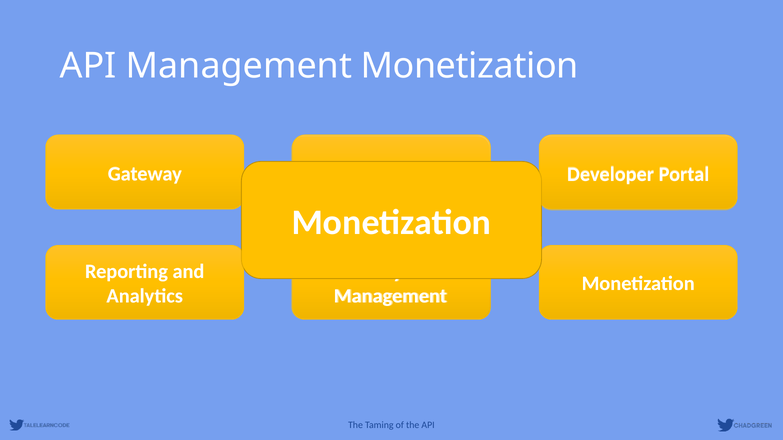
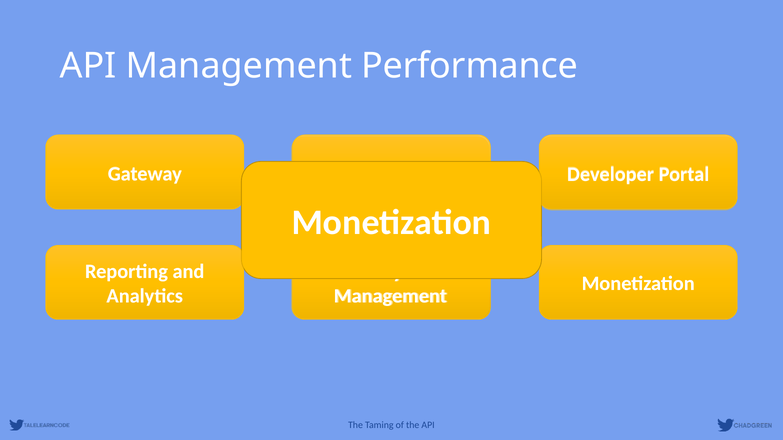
API Management Monetization: Monetization -> Performance (470, 66)
